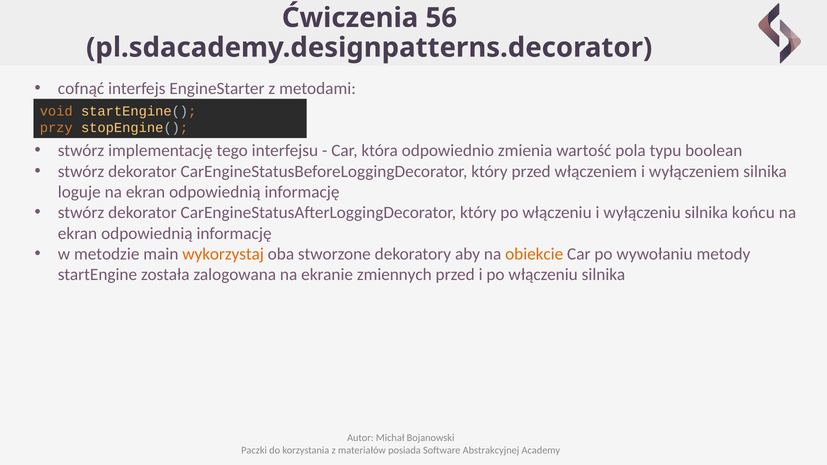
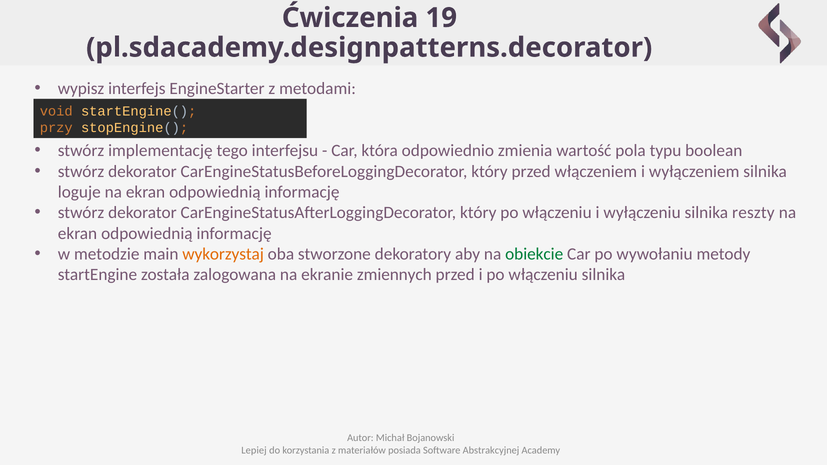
56: 56 -> 19 (441, 18)
cofnąć: cofnąć -> wypisz (81, 89)
końcu: końcu -> reszty (753, 213)
obiekcie colour: orange -> green (534, 254)
Paczki: Paczki -> Lepiej (254, 450)
